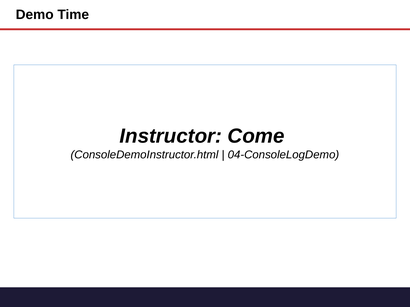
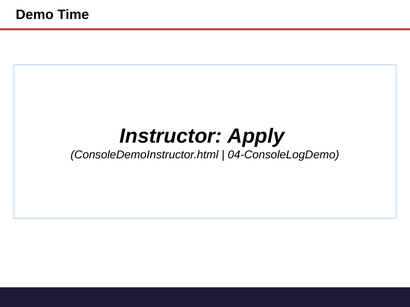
Come: Come -> Apply (256, 136)
